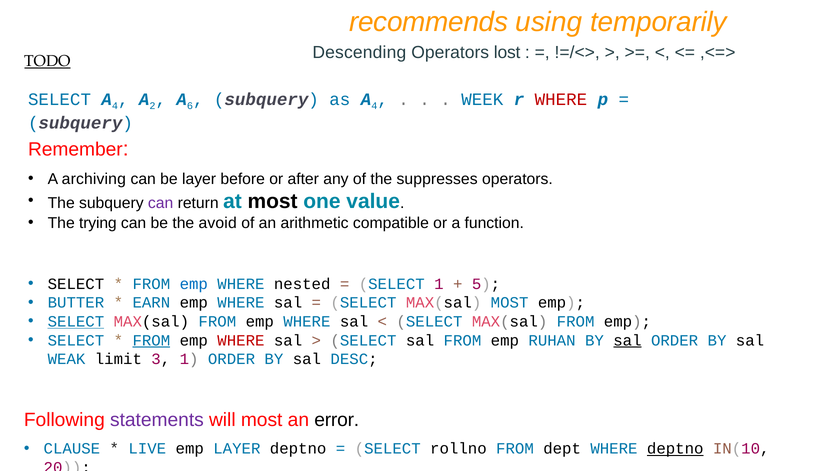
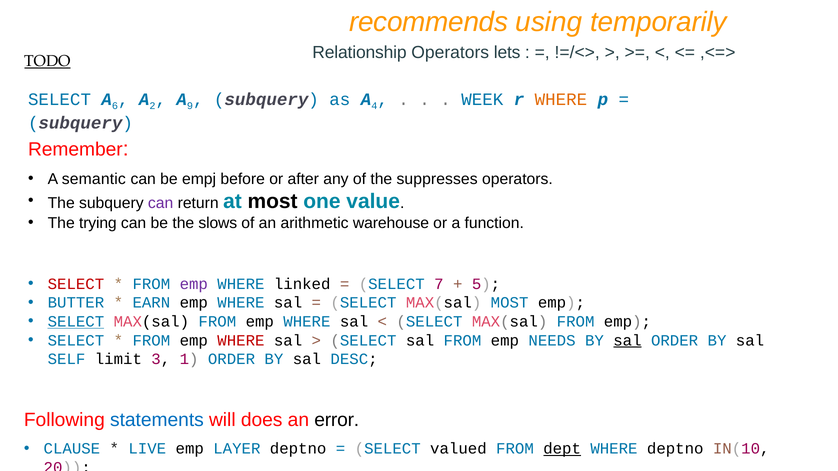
Descending: Descending -> Relationship (360, 52)
lost: lost -> lets (507, 52)
SELECT A 4: 4 -> 6 (115, 106)
6: 6 -> 9 (190, 106)
WHERE colour: red -> orange (561, 99)
archiving: archiving -> semantic (94, 179)
be layer: layer -> empj (199, 179)
avoid: avoid -> slows (218, 223)
compatible: compatible -> warehouse (391, 223)
SELECT colour: black -> red (76, 284)
emp colour: blue -> purple (194, 284)
nested: nested -> linked (302, 284)
SELECT 1: 1 -> 7 (439, 284)
FROM underline: present -> none (151, 341)
RUHAN: RUHAN -> NEEDS (552, 341)
WEAK: WEAK -> SELF (67, 359)
statements colour: purple -> blue (157, 420)
will most: most -> does (262, 420)
rollno: rollno -> valued (458, 449)
dept underline: none -> present (562, 449)
deptno underline: present -> none (675, 449)
